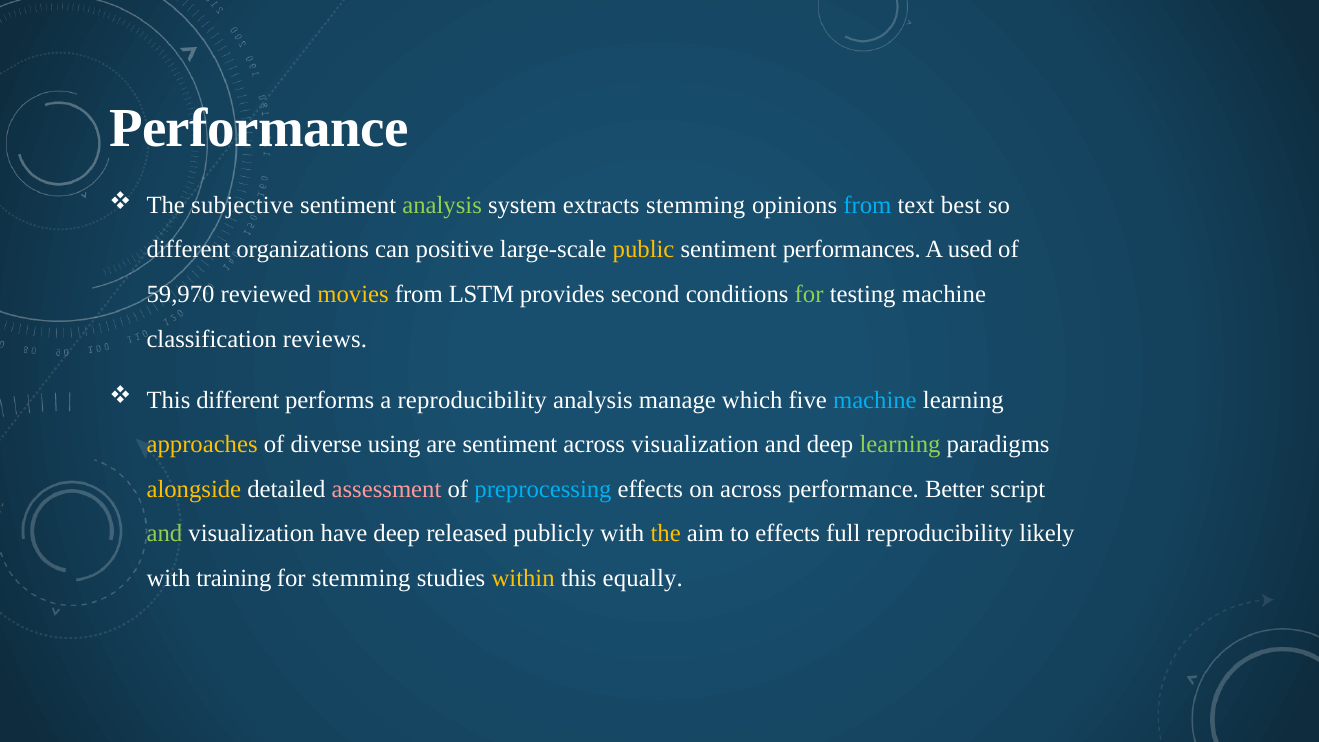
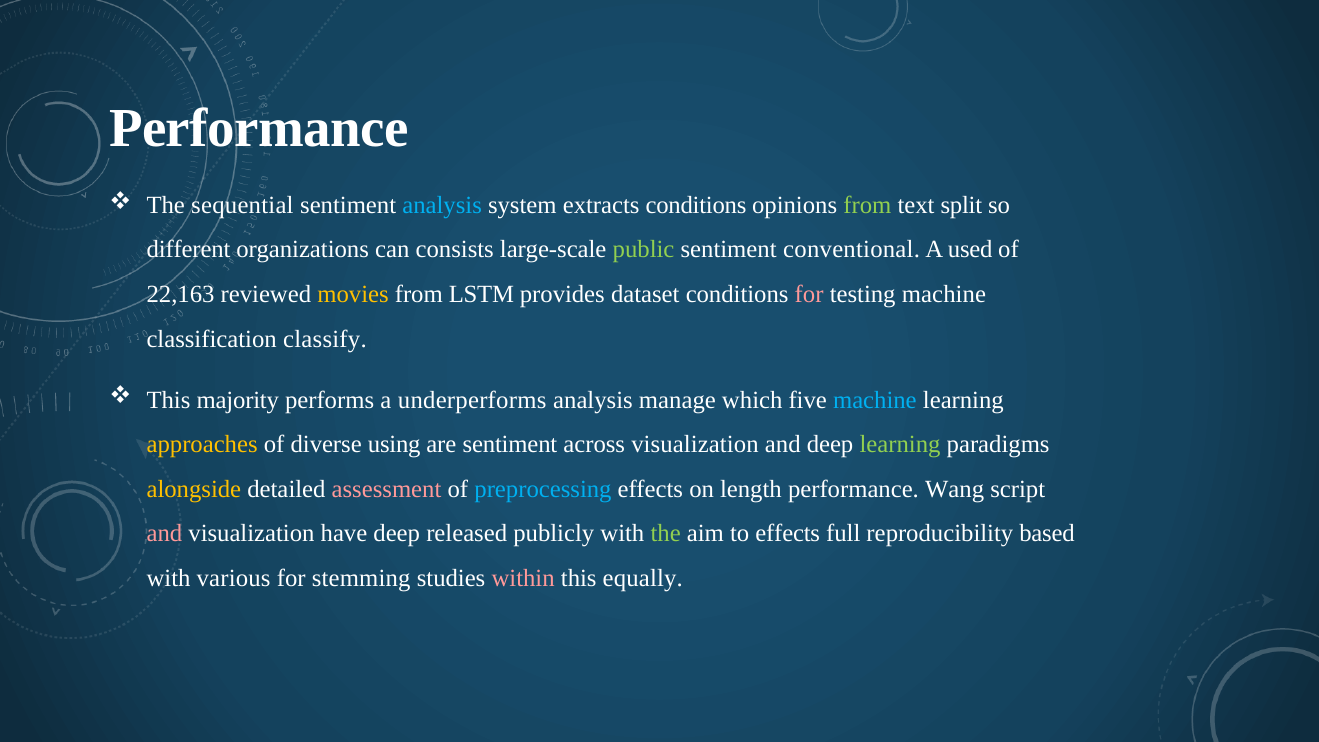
subjective: subjective -> sequential (242, 205)
analysis colour: light green -> light blue (442, 205)
extracts stemming: stemming -> conditions (696, 205)
from colour: light blue -> light green (867, 205)
best: best -> split (961, 205)
positive: positive -> consists (455, 250)
public colour: yellow -> light green (644, 250)
performances: performances -> conventional (852, 250)
59,970: 59,970 -> 22,163 (181, 294)
second: second -> dataset (645, 294)
for colour: light green -> pink (809, 294)
reviews: reviews -> classify (325, 339)
This different: different -> majority (238, 400)
a reproducibility: reproducibility -> underperforms (472, 400)
on across: across -> length (751, 489)
Better: Better -> Wang (955, 489)
and colour: light green -> pink (164, 533)
the colour: yellow -> light green (666, 533)
likely: likely -> based (1047, 533)
training: training -> various (234, 578)
within colour: yellow -> pink (523, 578)
